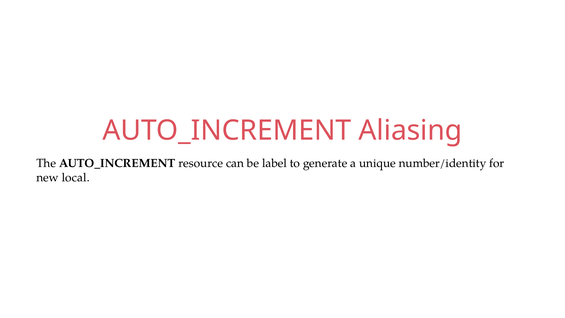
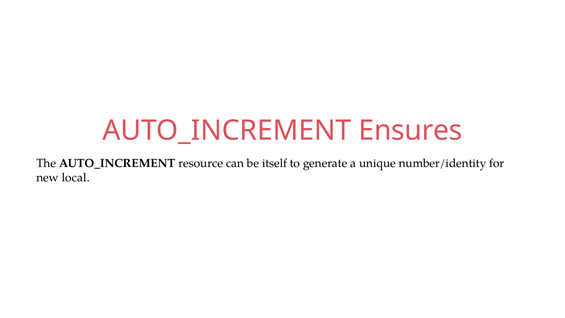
Aliasing: Aliasing -> Ensures (411, 130)
label: label -> itself (275, 163)
